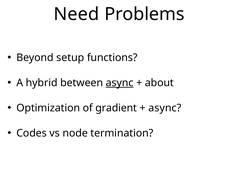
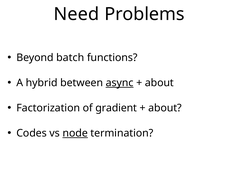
setup: setup -> batch (70, 58)
Optimization: Optimization -> Factorization (48, 108)
async: async -> about (165, 108)
node underline: none -> present (75, 133)
